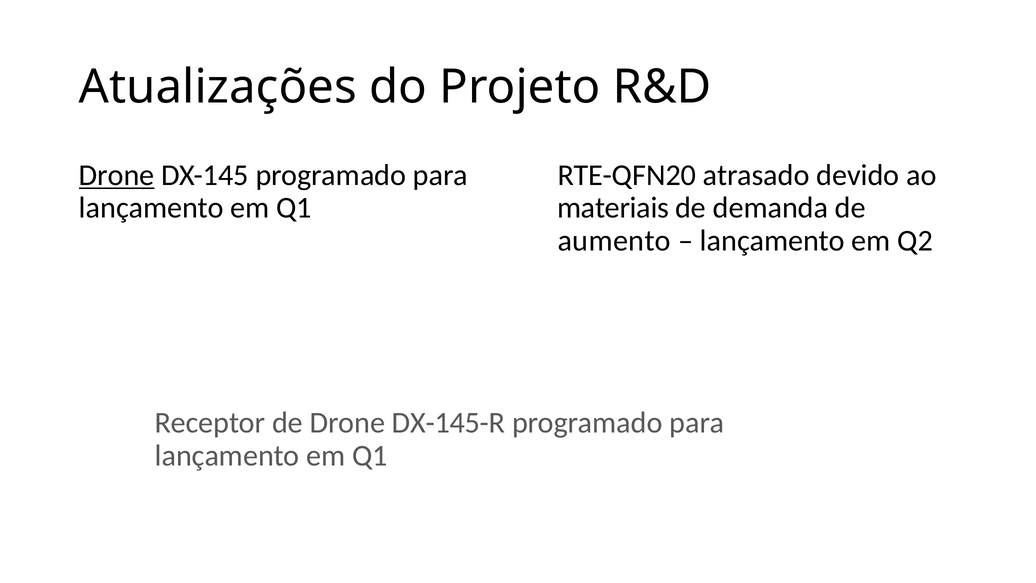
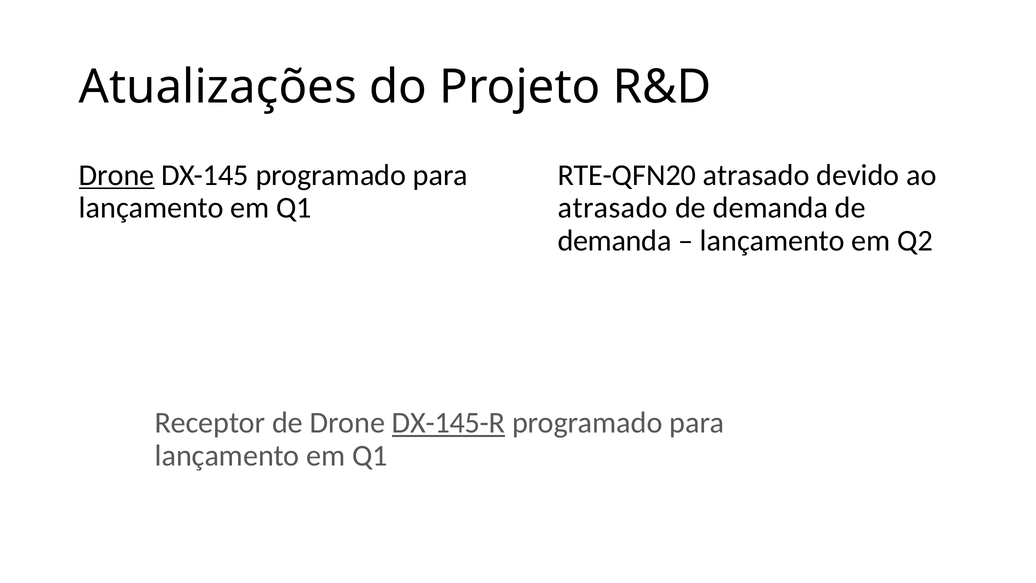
materiais: materiais -> atrasado (613, 208)
aumento: aumento -> demanda (615, 240)
DX-145-R underline: none -> present (449, 423)
